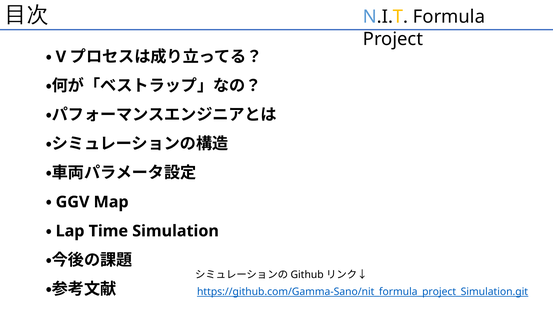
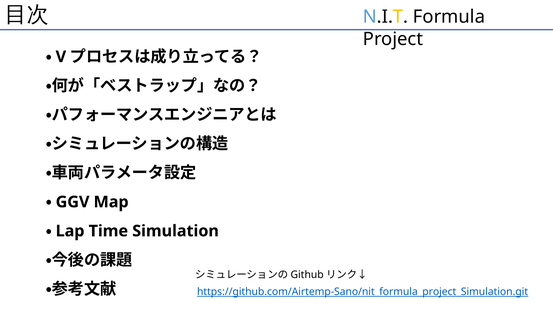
https://github.com/Gamma-Sano/nit_formula_project_Simulation.git: https://github.com/Gamma-Sano/nit_formula_project_Simulation.git -> https://github.com/Airtemp-Sano/nit_formula_project_Simulation.git (363, 292)
